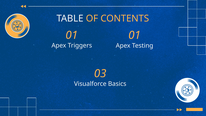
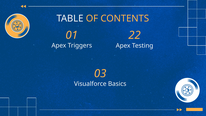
01 01: 01 -> 22 (135, 35)
